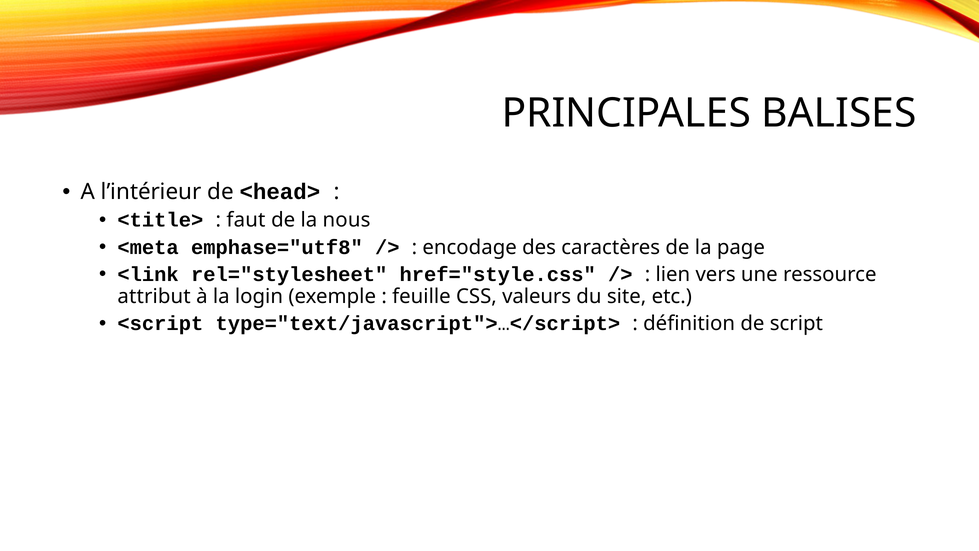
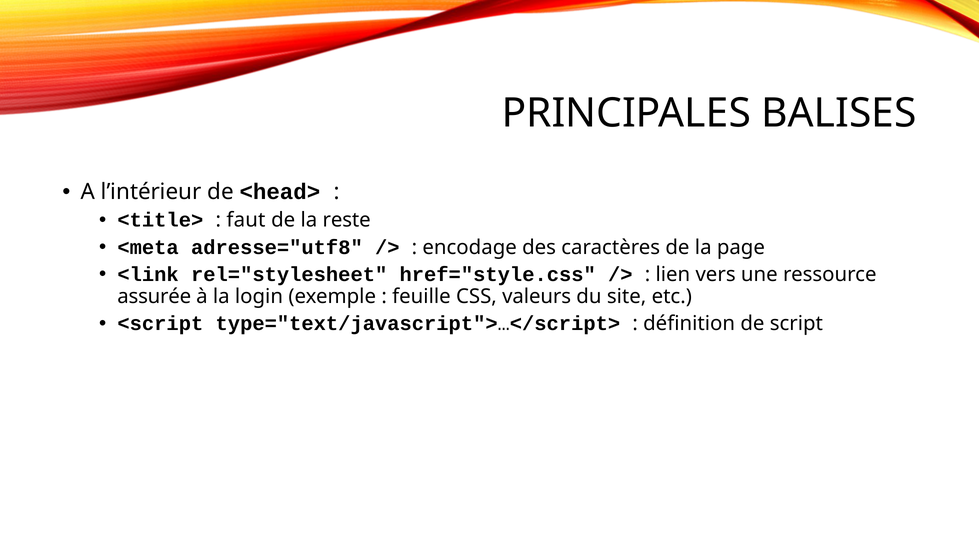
nous: nous -> reste (347, 220)
emphase="utf8: emphase="utf8 -> adresse="utf8 (277, 247)
attribut: attribut -> assurée (154, 296)
